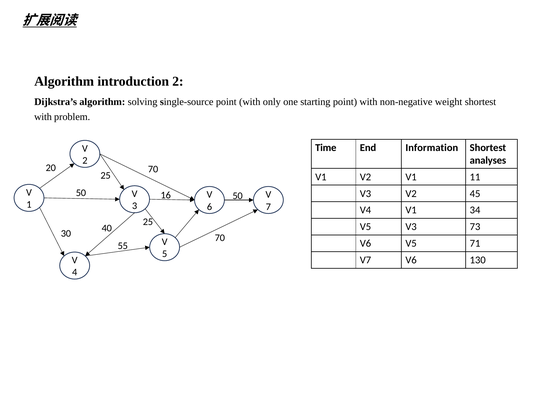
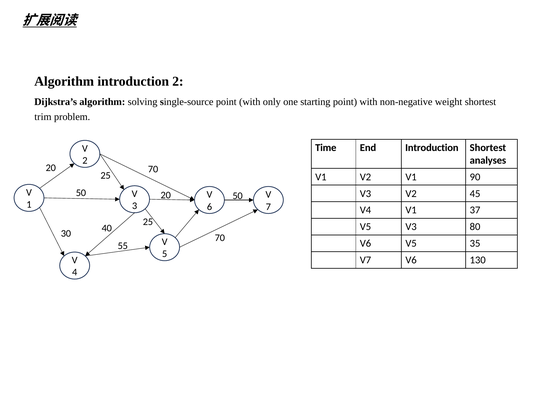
with: with -> trim (43, 117)
End Information: Information -> Introduction (432, 148)
11: 11 -> 90 (475, 177)
50 16: 16 -> 20 (166, 195)
34: 34 -> 37 (475, 210)
73: 73 -> 80 (475, 227)
71: 71 -> 35 (475, 244)
